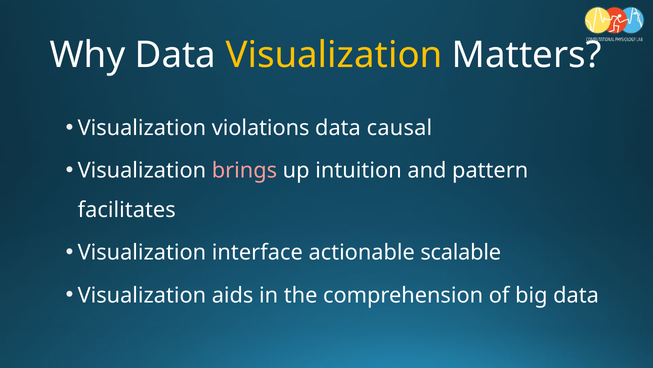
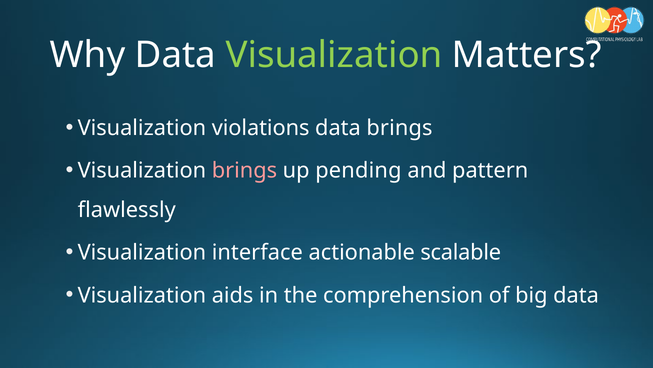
Visualization colour: yellow -> light green (334, 55)
data causal: causal -> brings (399, 128)
intuition: intuition -> pending (358, 170)
facilitates: facilitates -> flawlessly (127, 210)
